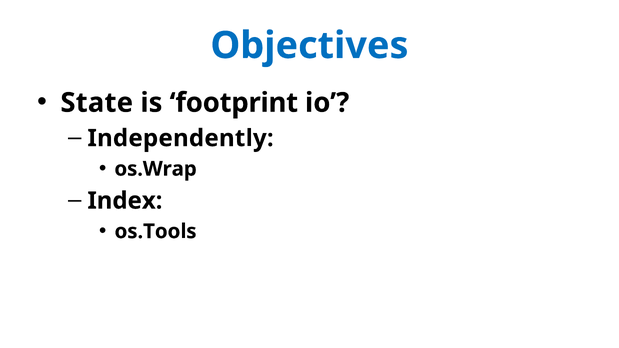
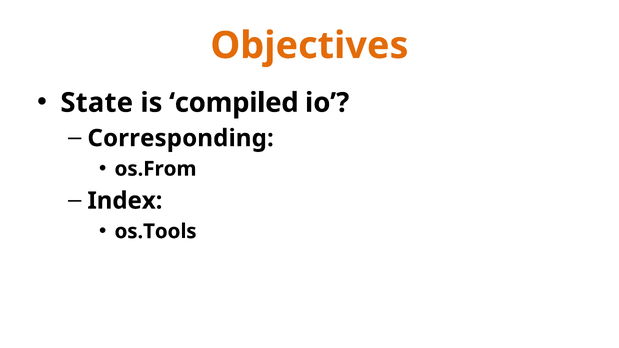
Objectives colour: blue -> orange (309, 46)
footprint: footprint -> compiled (234, 103)
Independently: Independently -> Corresponding (181, 138)
os.Wrap: os.Wrap -> os.From (156, 169)
